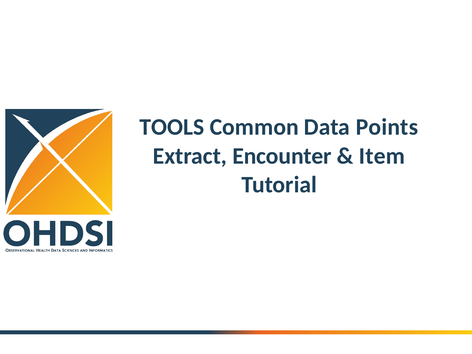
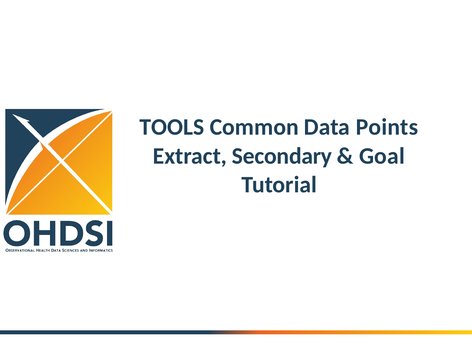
Encounter: Encounter -> Secondary (282, 156)
Item: Item -> Goal (382, 156)
